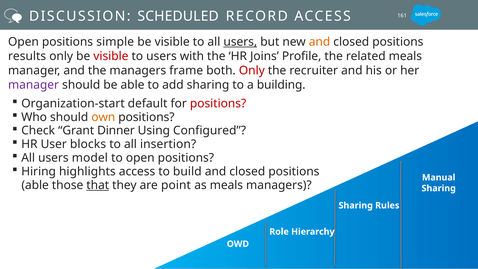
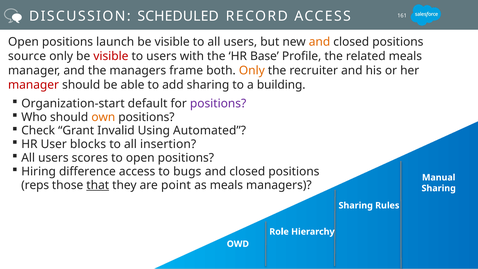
simple: simple -> launch (115, 42)
users underline: present -> none (240, 42)
results: results -> source (27, 56)
Joins: Joins -> Base (265, 56)
Only colour: red -> orange (252, 71)
manager colour: purple -> red (34, 85)
positions colour: red -> purple (218, 103)
Dinner: Dinner -> Invalid (116, 131)
Configured: Configured -> Automated (210, 131)
model: model -> scores (90, 158)
highlights: highlights -> difference (87, 172)
build: build -> bugs (187, 172)
able: able -> reps (35, 185)
